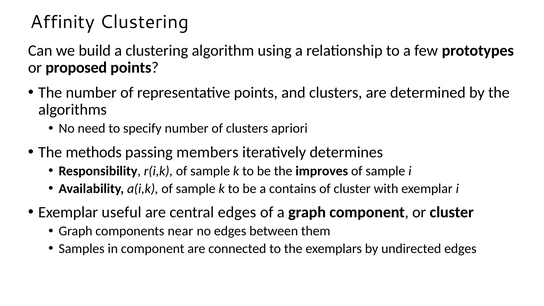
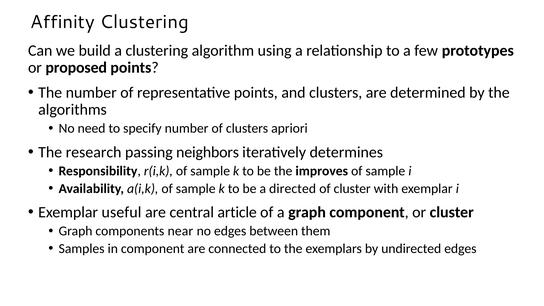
methods: methods -> research (94, 152)
members: members -> neighbors (208, 152)
contains: contains -> directed (293, 189)
central edges: edges -> article (237, 212)
